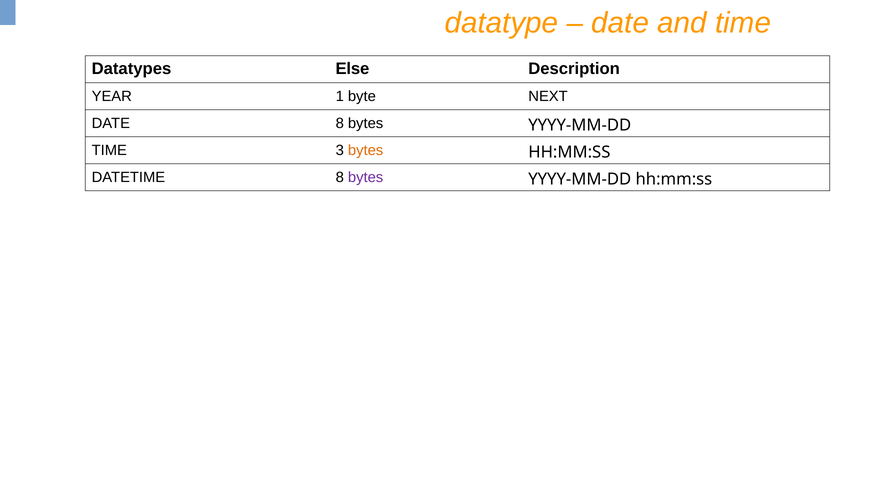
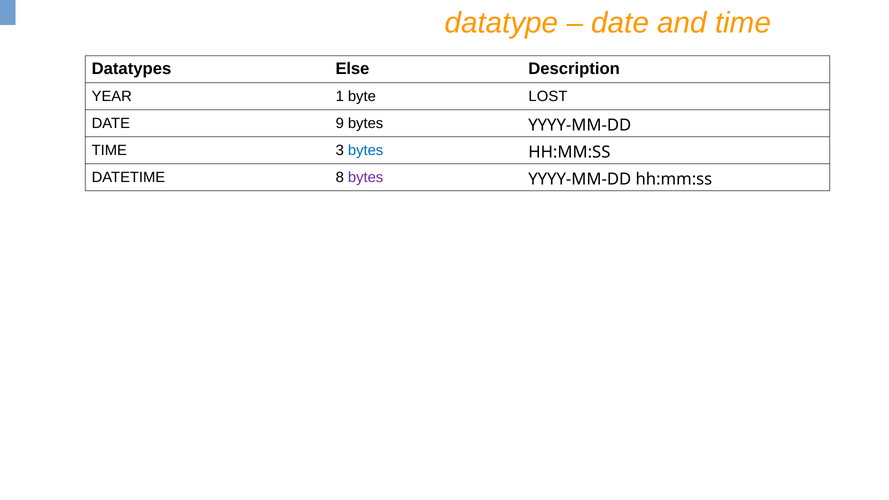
NEXT: NEXT -> LOST (548, 97)
DATE 8: 8 -> 9 (340, 124)
bytes colour: orange -> blue (366, 151)
